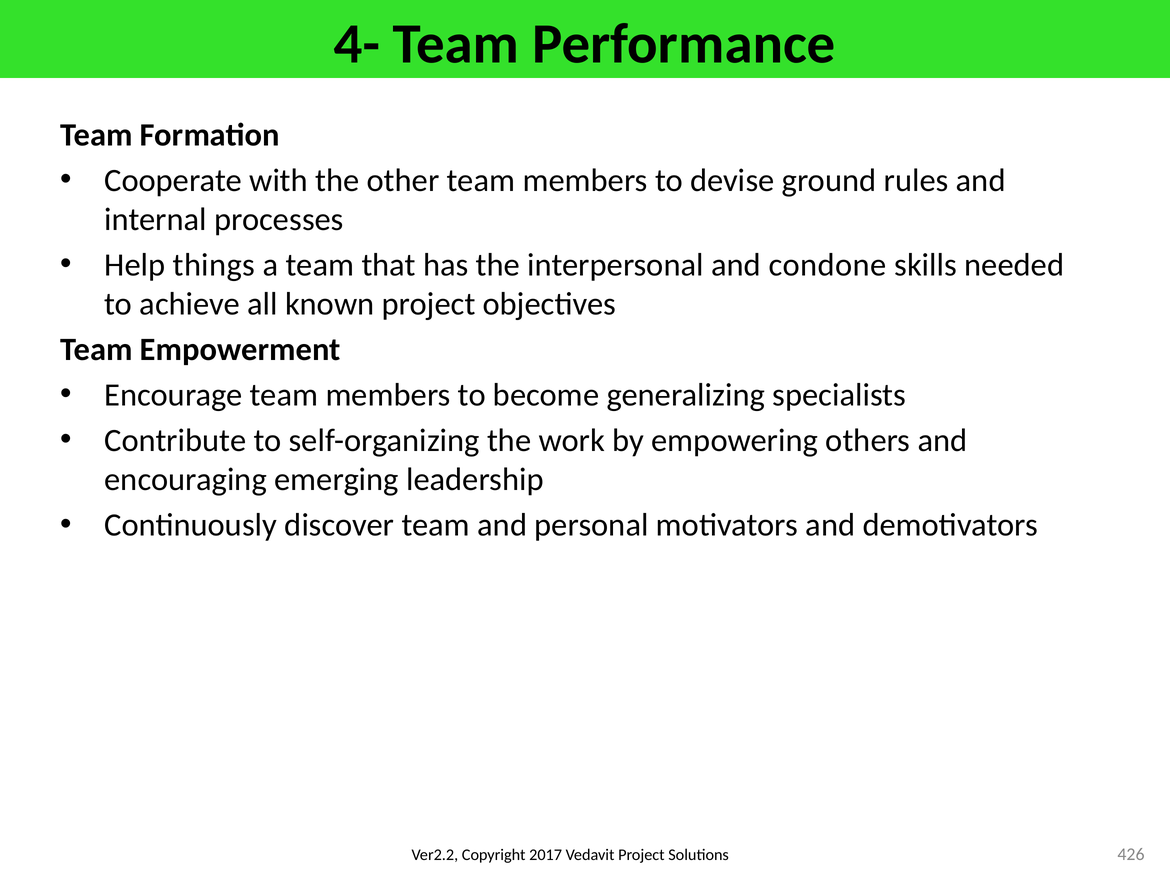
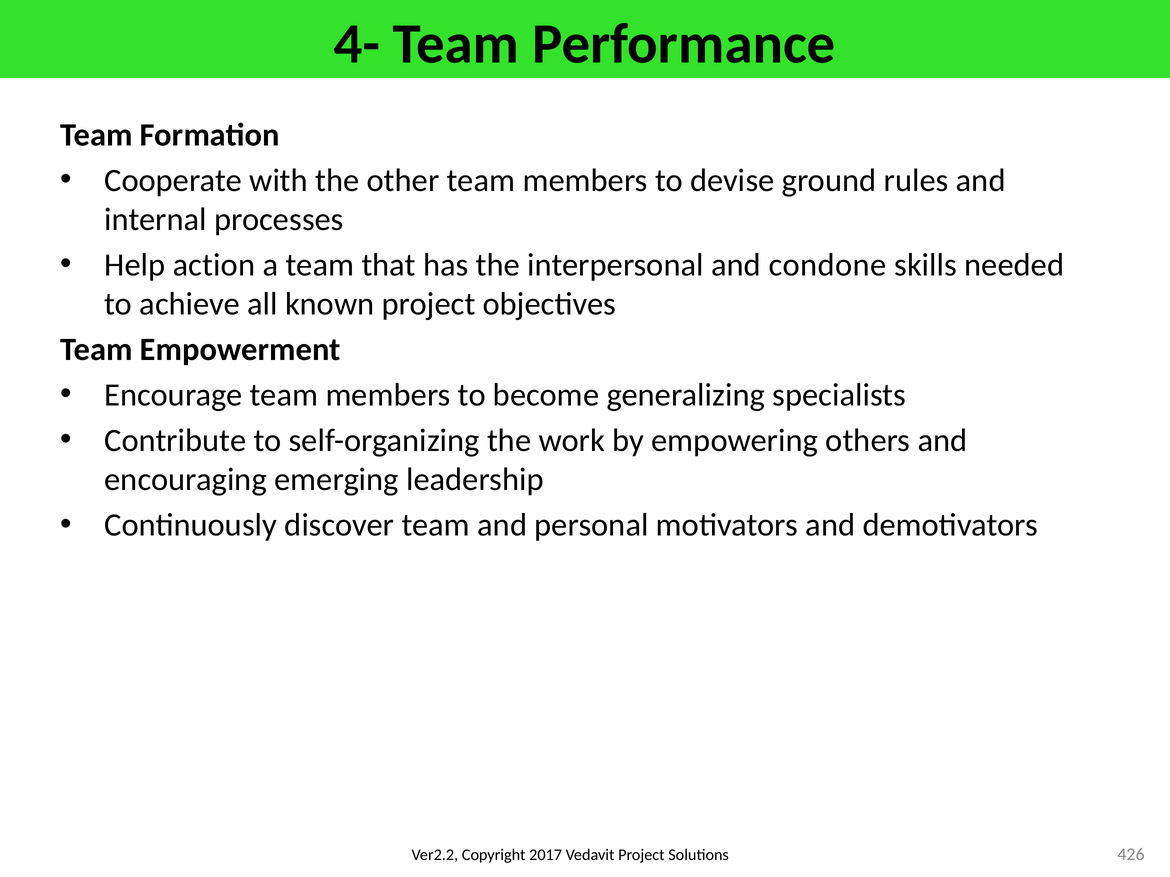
things: things -> action (214, 265)
